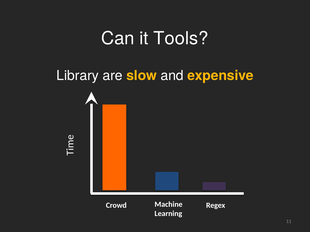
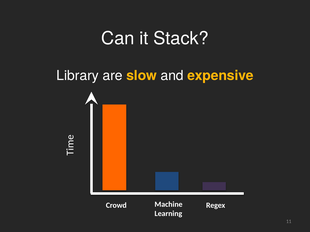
Tools: Tools -> Stack (181, 39)
